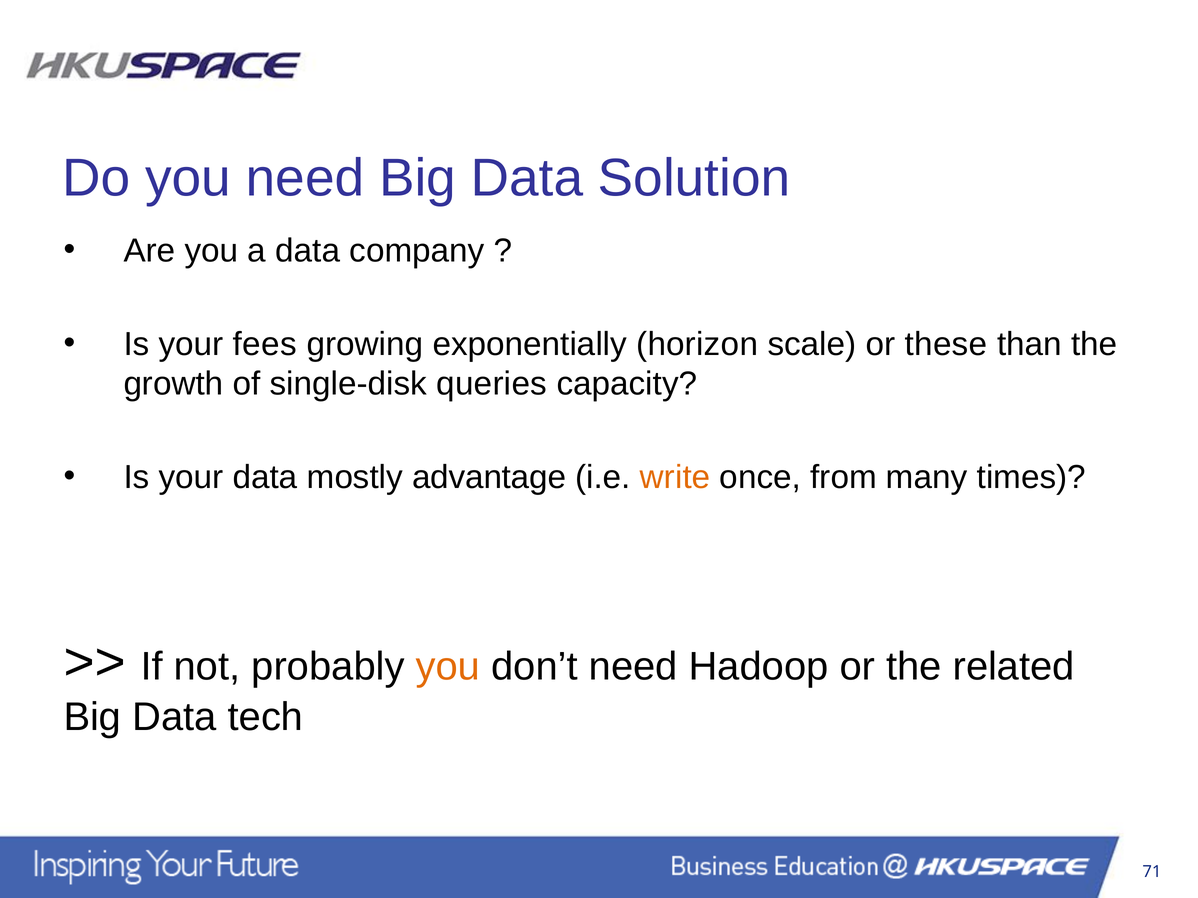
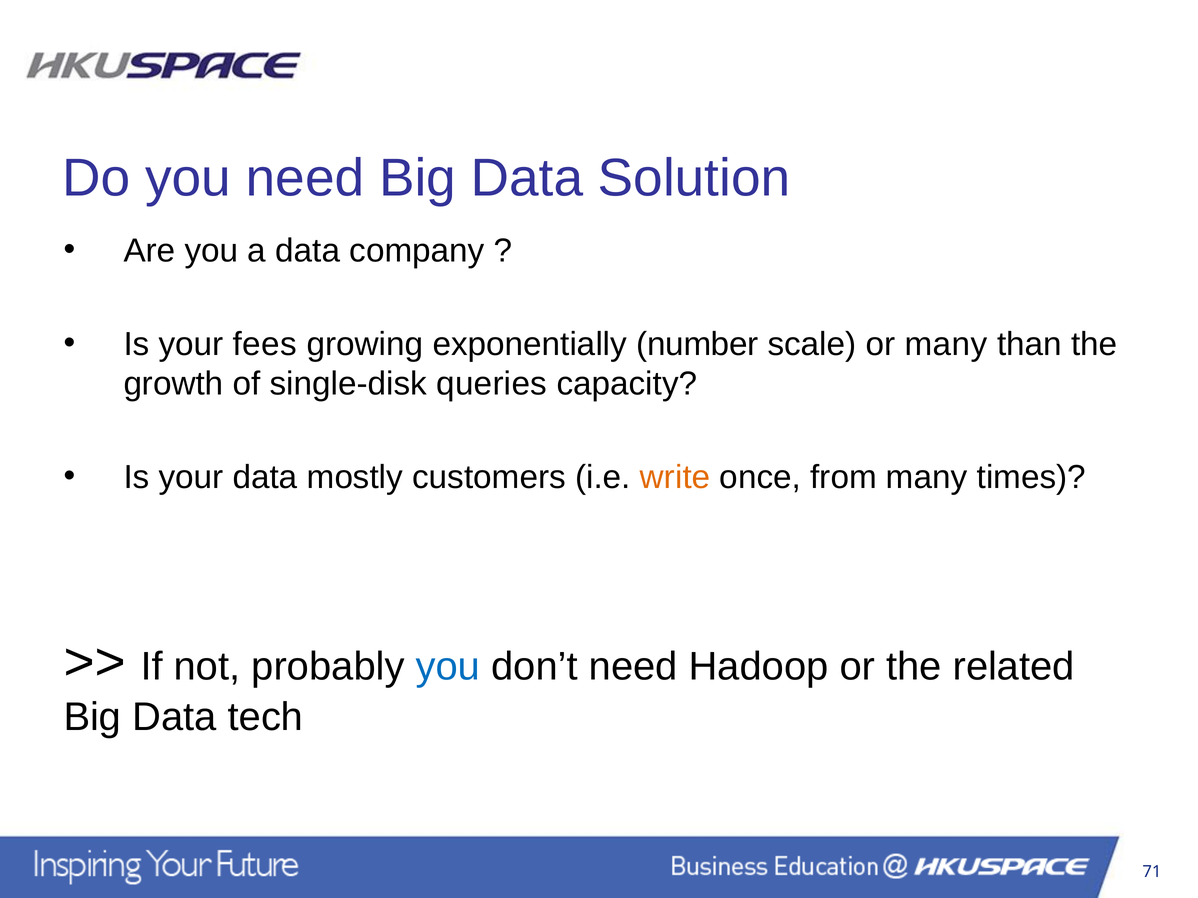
horizon: horizon -> number (697, 344)
or these: these -> many (946, 344)
advantage: advantage -> customers (489, 477)
you colour: orange -> blue (448, 667)
